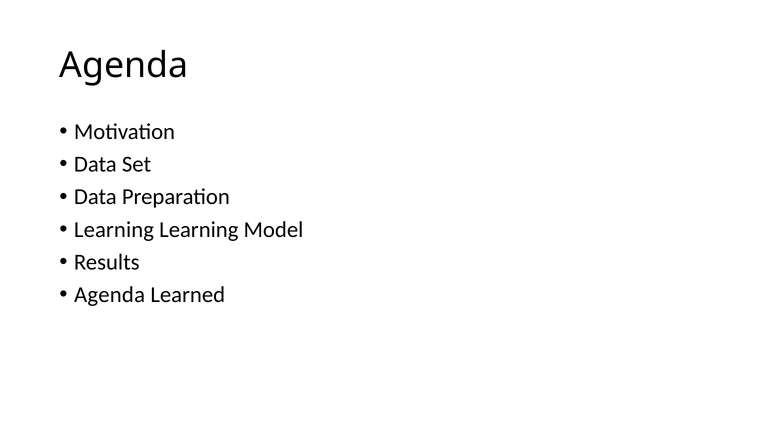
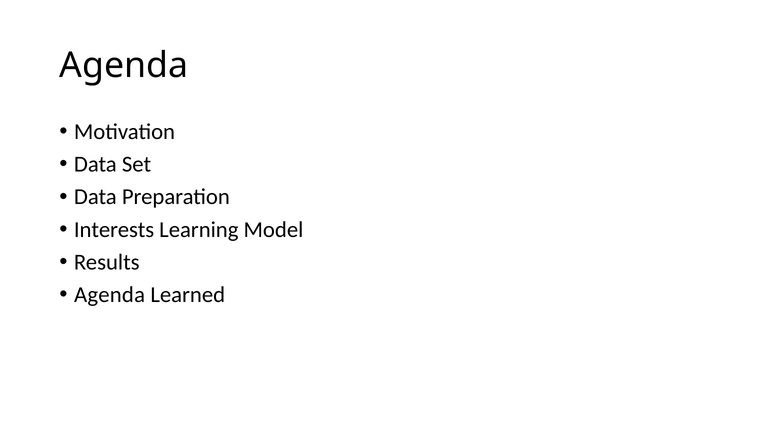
Learning: Learning -> Interests (114, 230)
